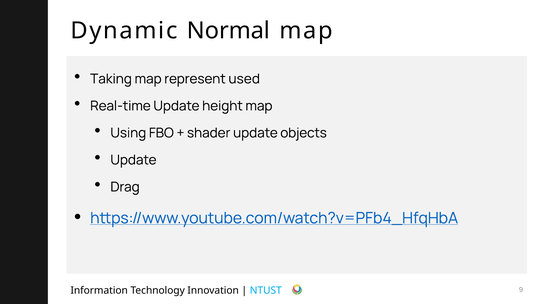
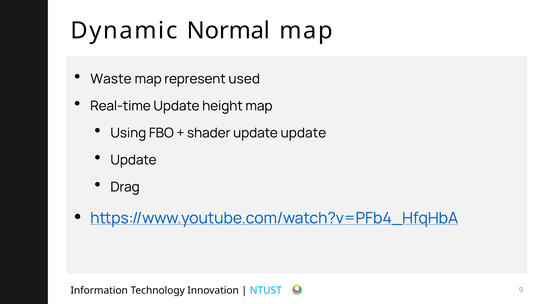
Taking: Taking -> Waste (111, 79)
update objects: objects -> update (303, 133)
